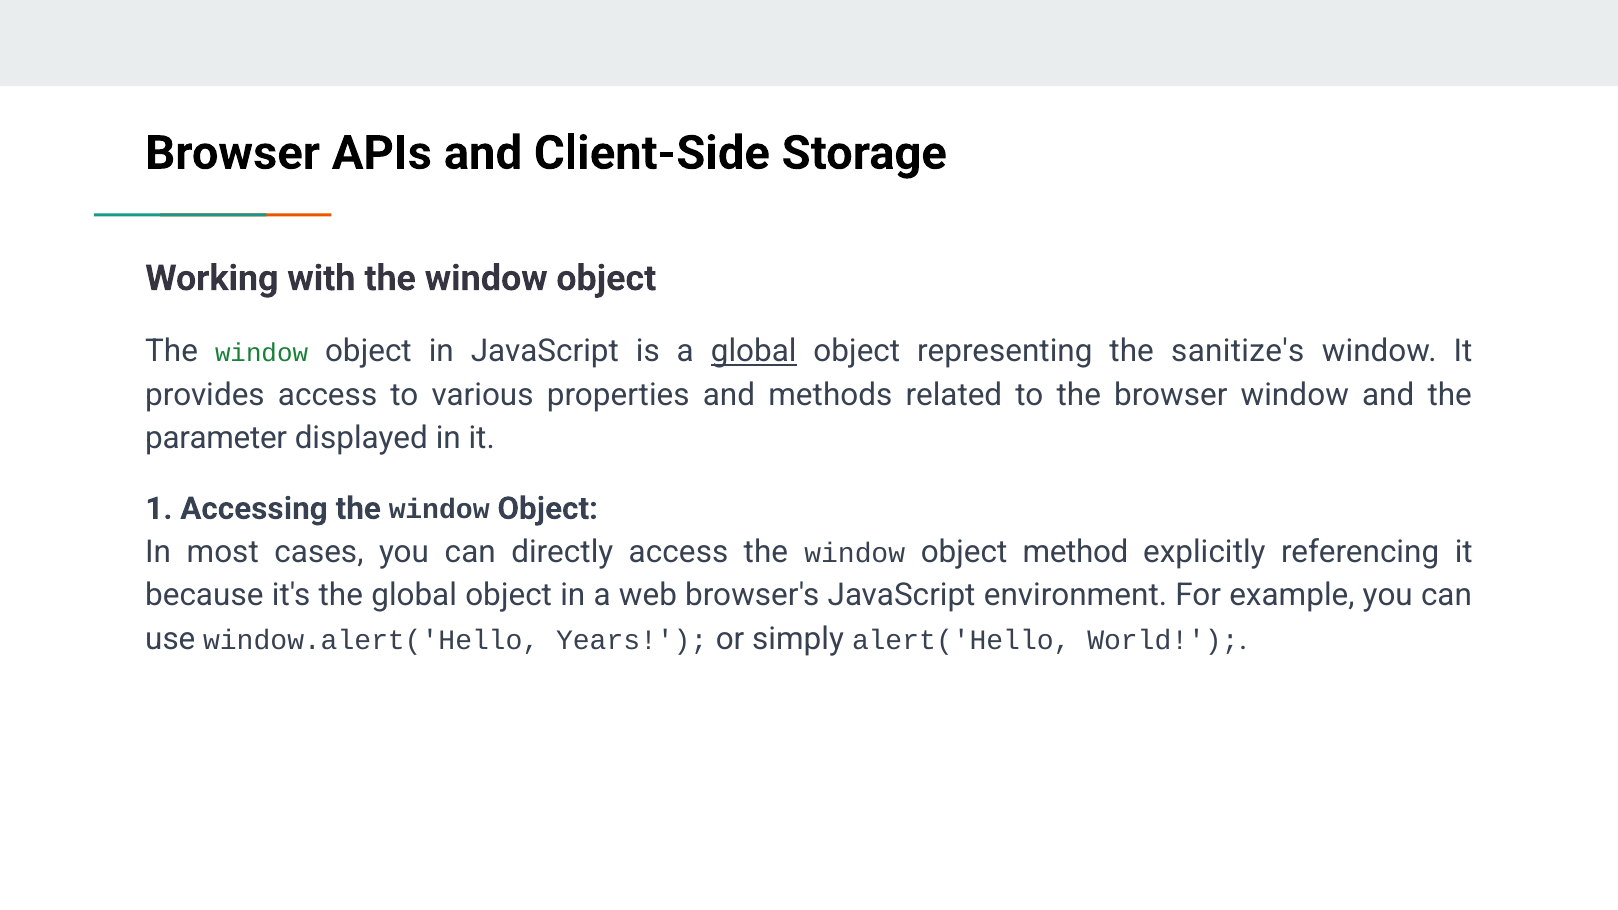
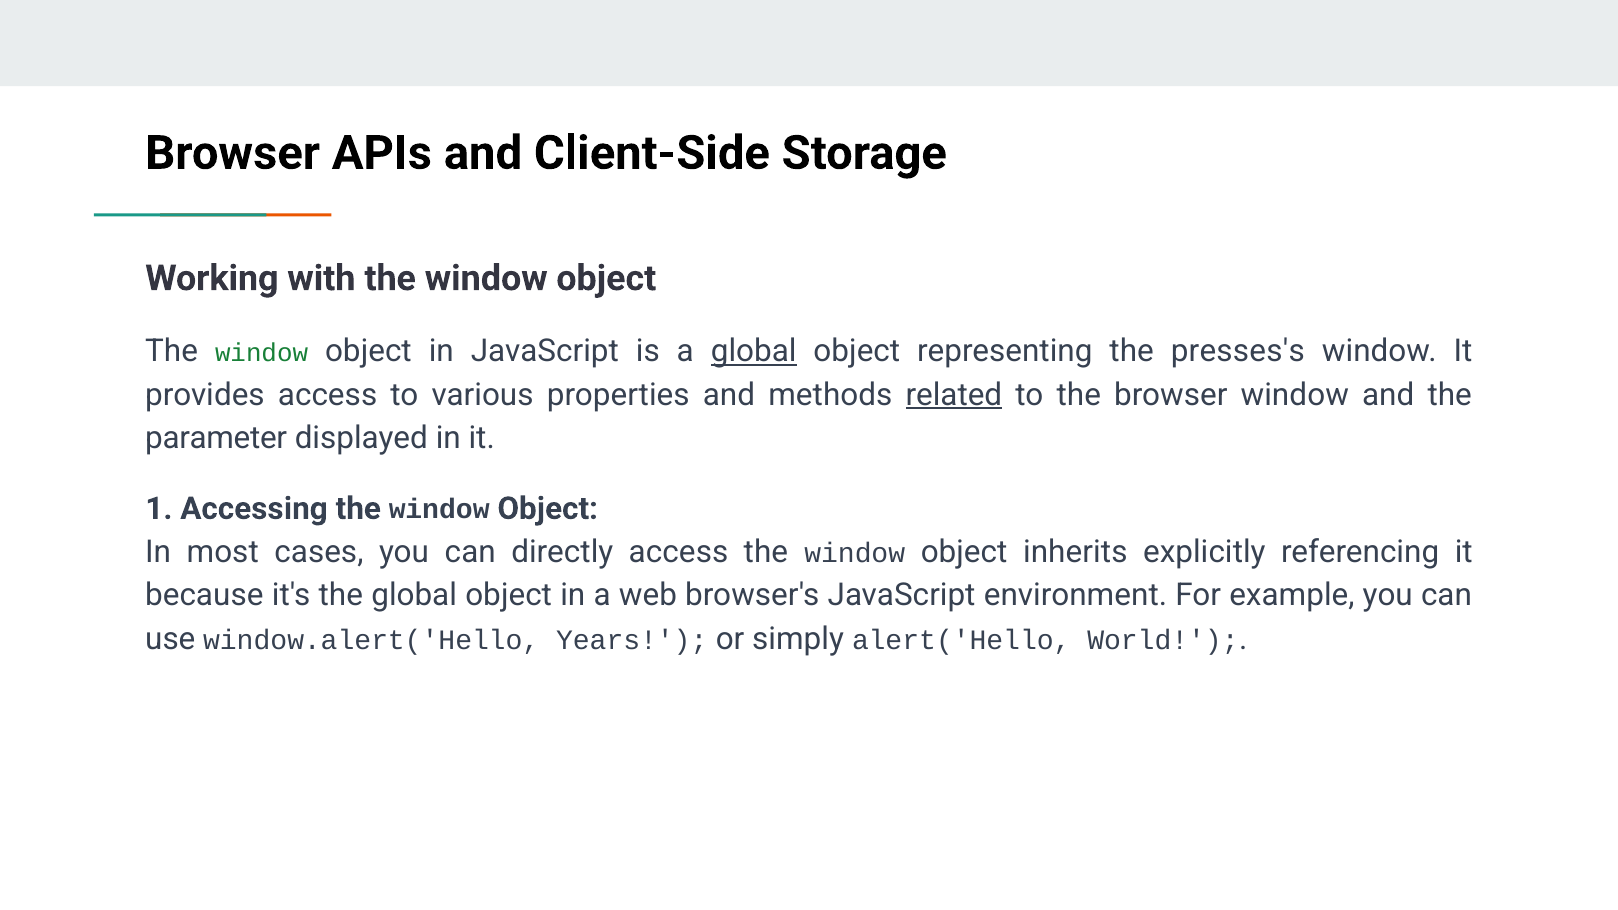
sanitize's: sanitize's -> presses's (1238, 351)
related underline: none -> present (954, 395)
method: method -> inherits (1075, 552)
